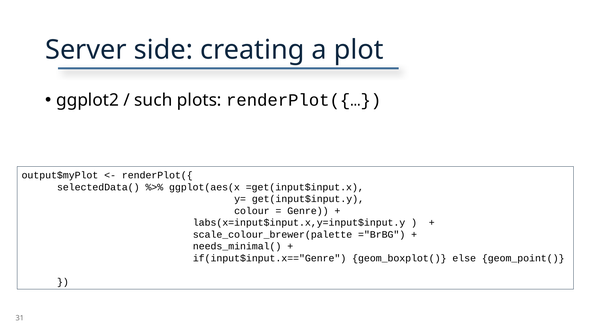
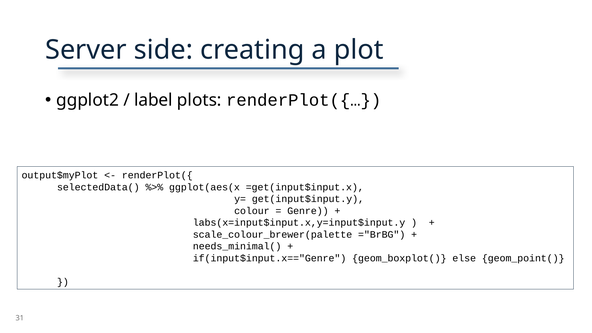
such: such -> label (153, 100)
